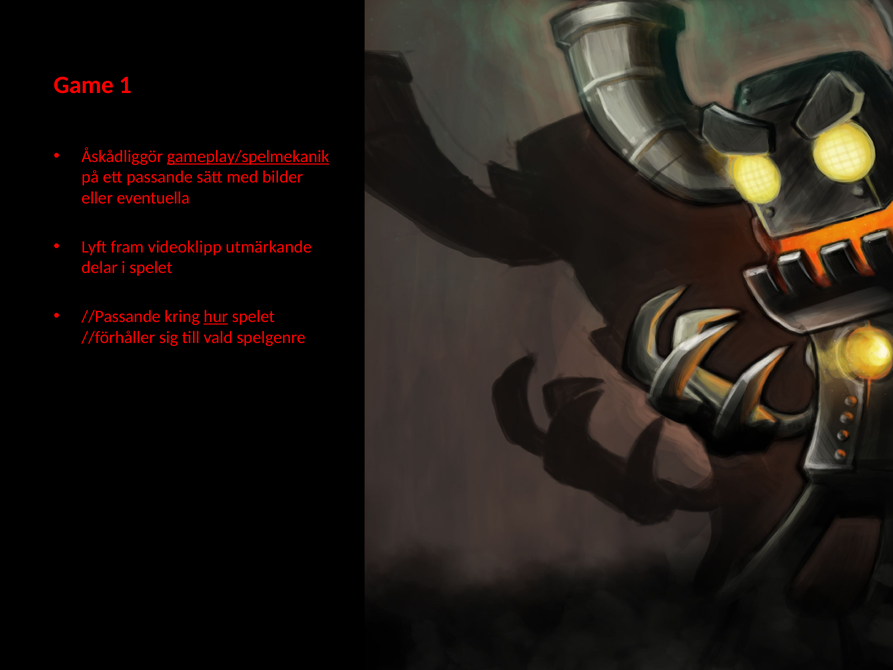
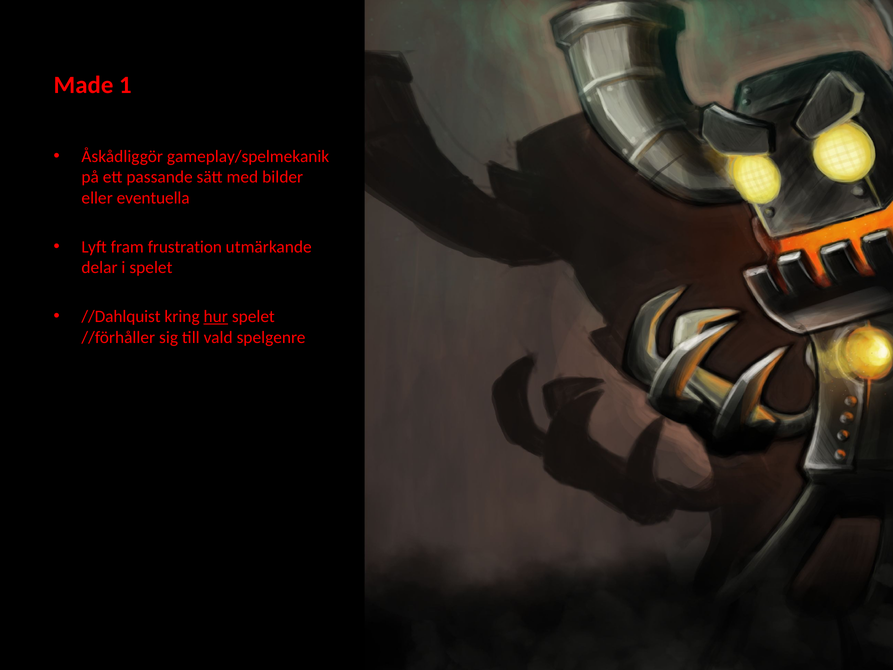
Game: Game -> Made (84, 85)
gameplay/spelmekanik underline: present -> none (248, 156)
videoklipp: videoklipp -> frustration (185, 247)
//Passande: //Passande -> //Dahlquist (121, 316)
